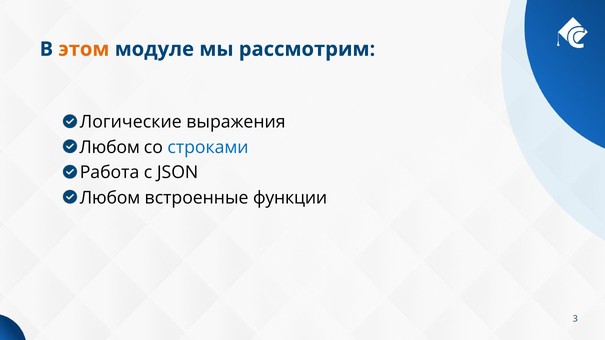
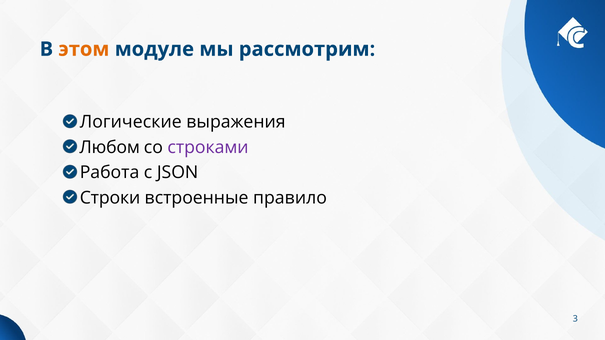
строками colour: blue -> purple (208, 147)
Любом: Любом -> Строки (110, 198)
функции: функции -> правило (290, 198)
